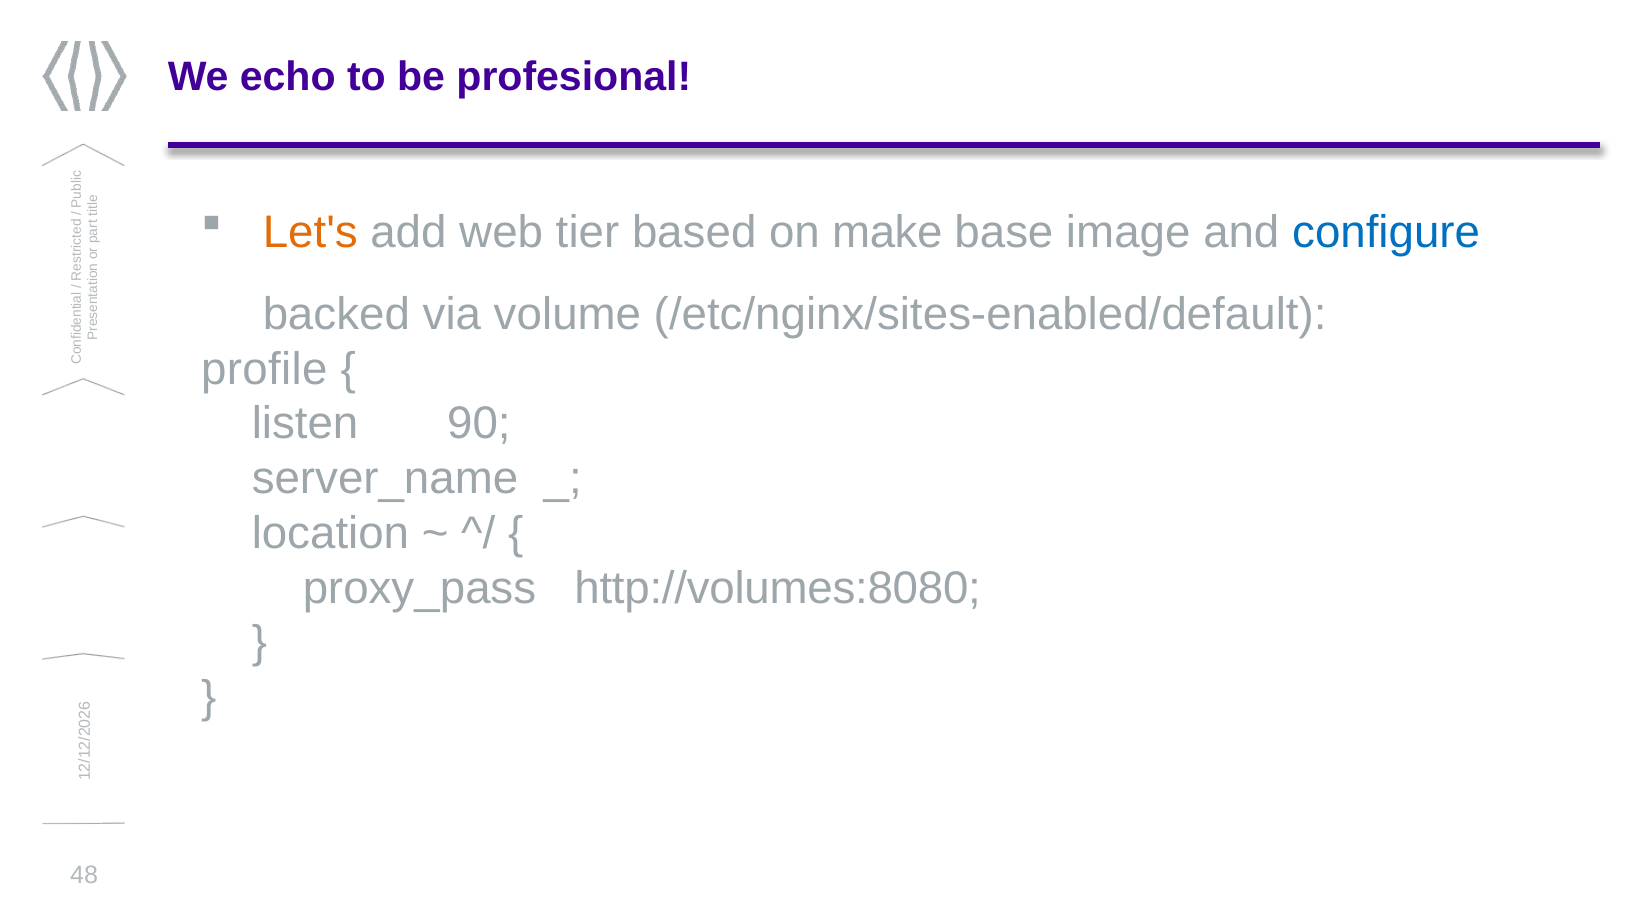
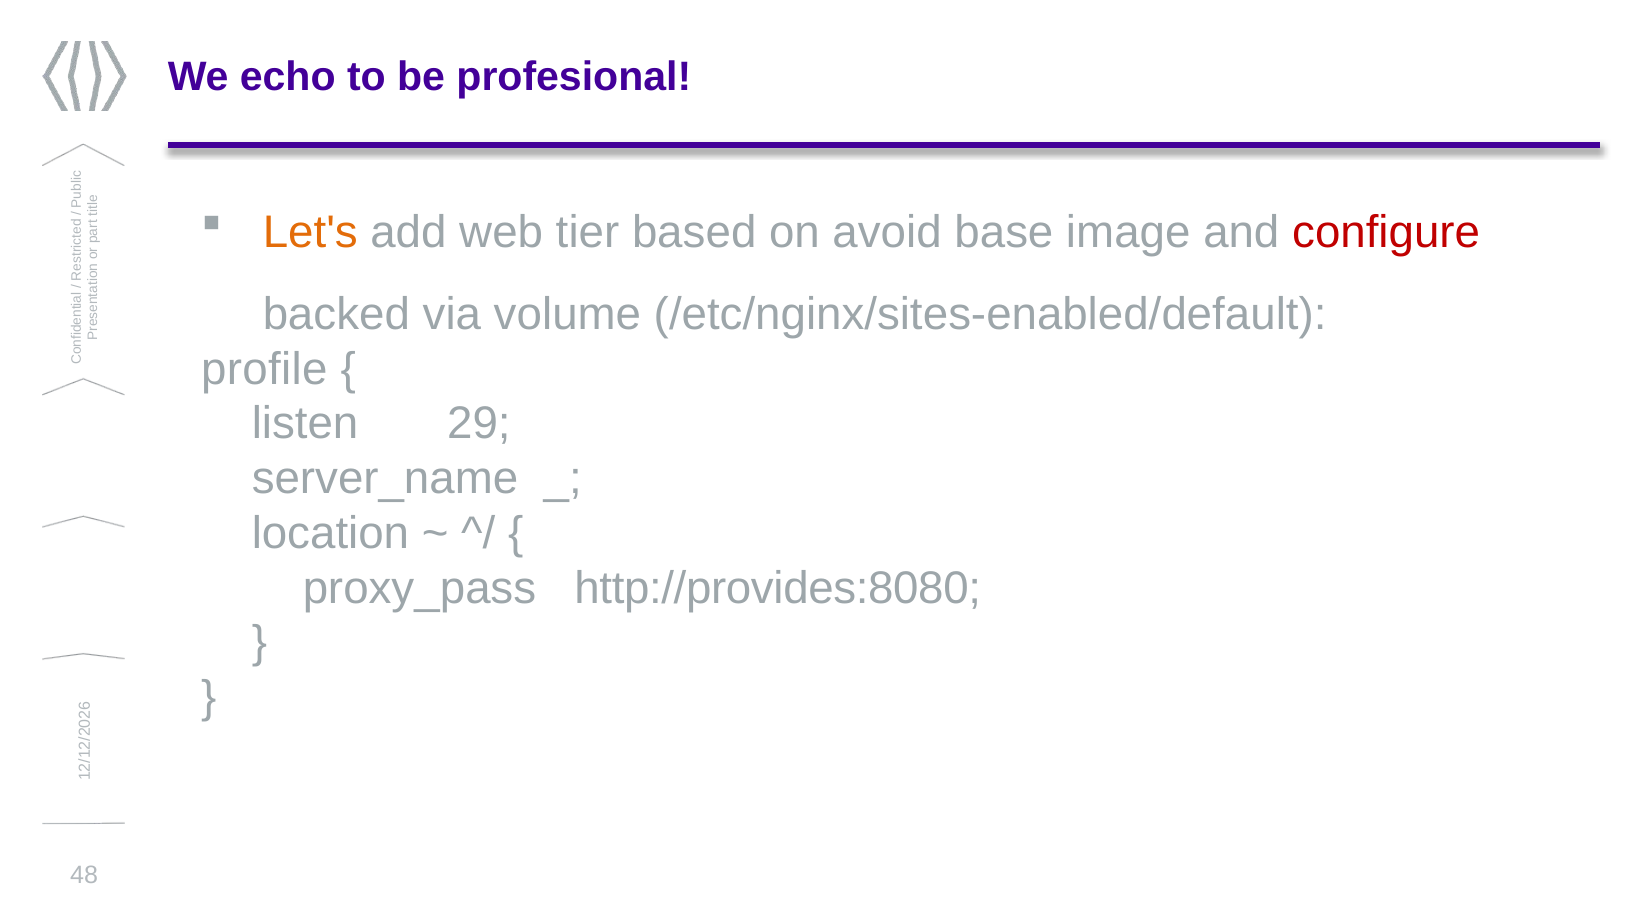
make: make -> avoid (887, 232)
configure colour: blue -> red (1386, 232)
90: 90 -> 29 (479, 424)
http://volumes:8080: http://volumes:8080 -> http://provides:8080 (778, 588)
